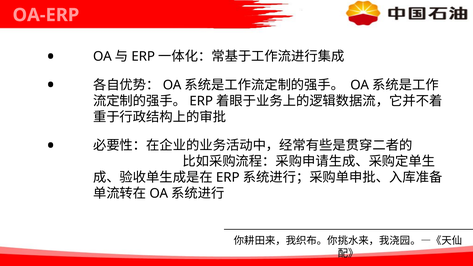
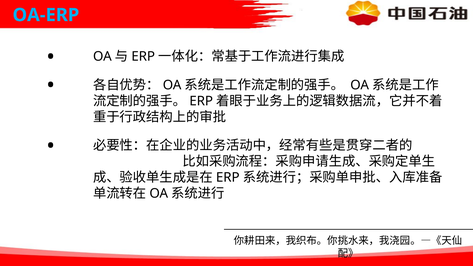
OA-ERP colour: pink -> light blue (46, 15)
